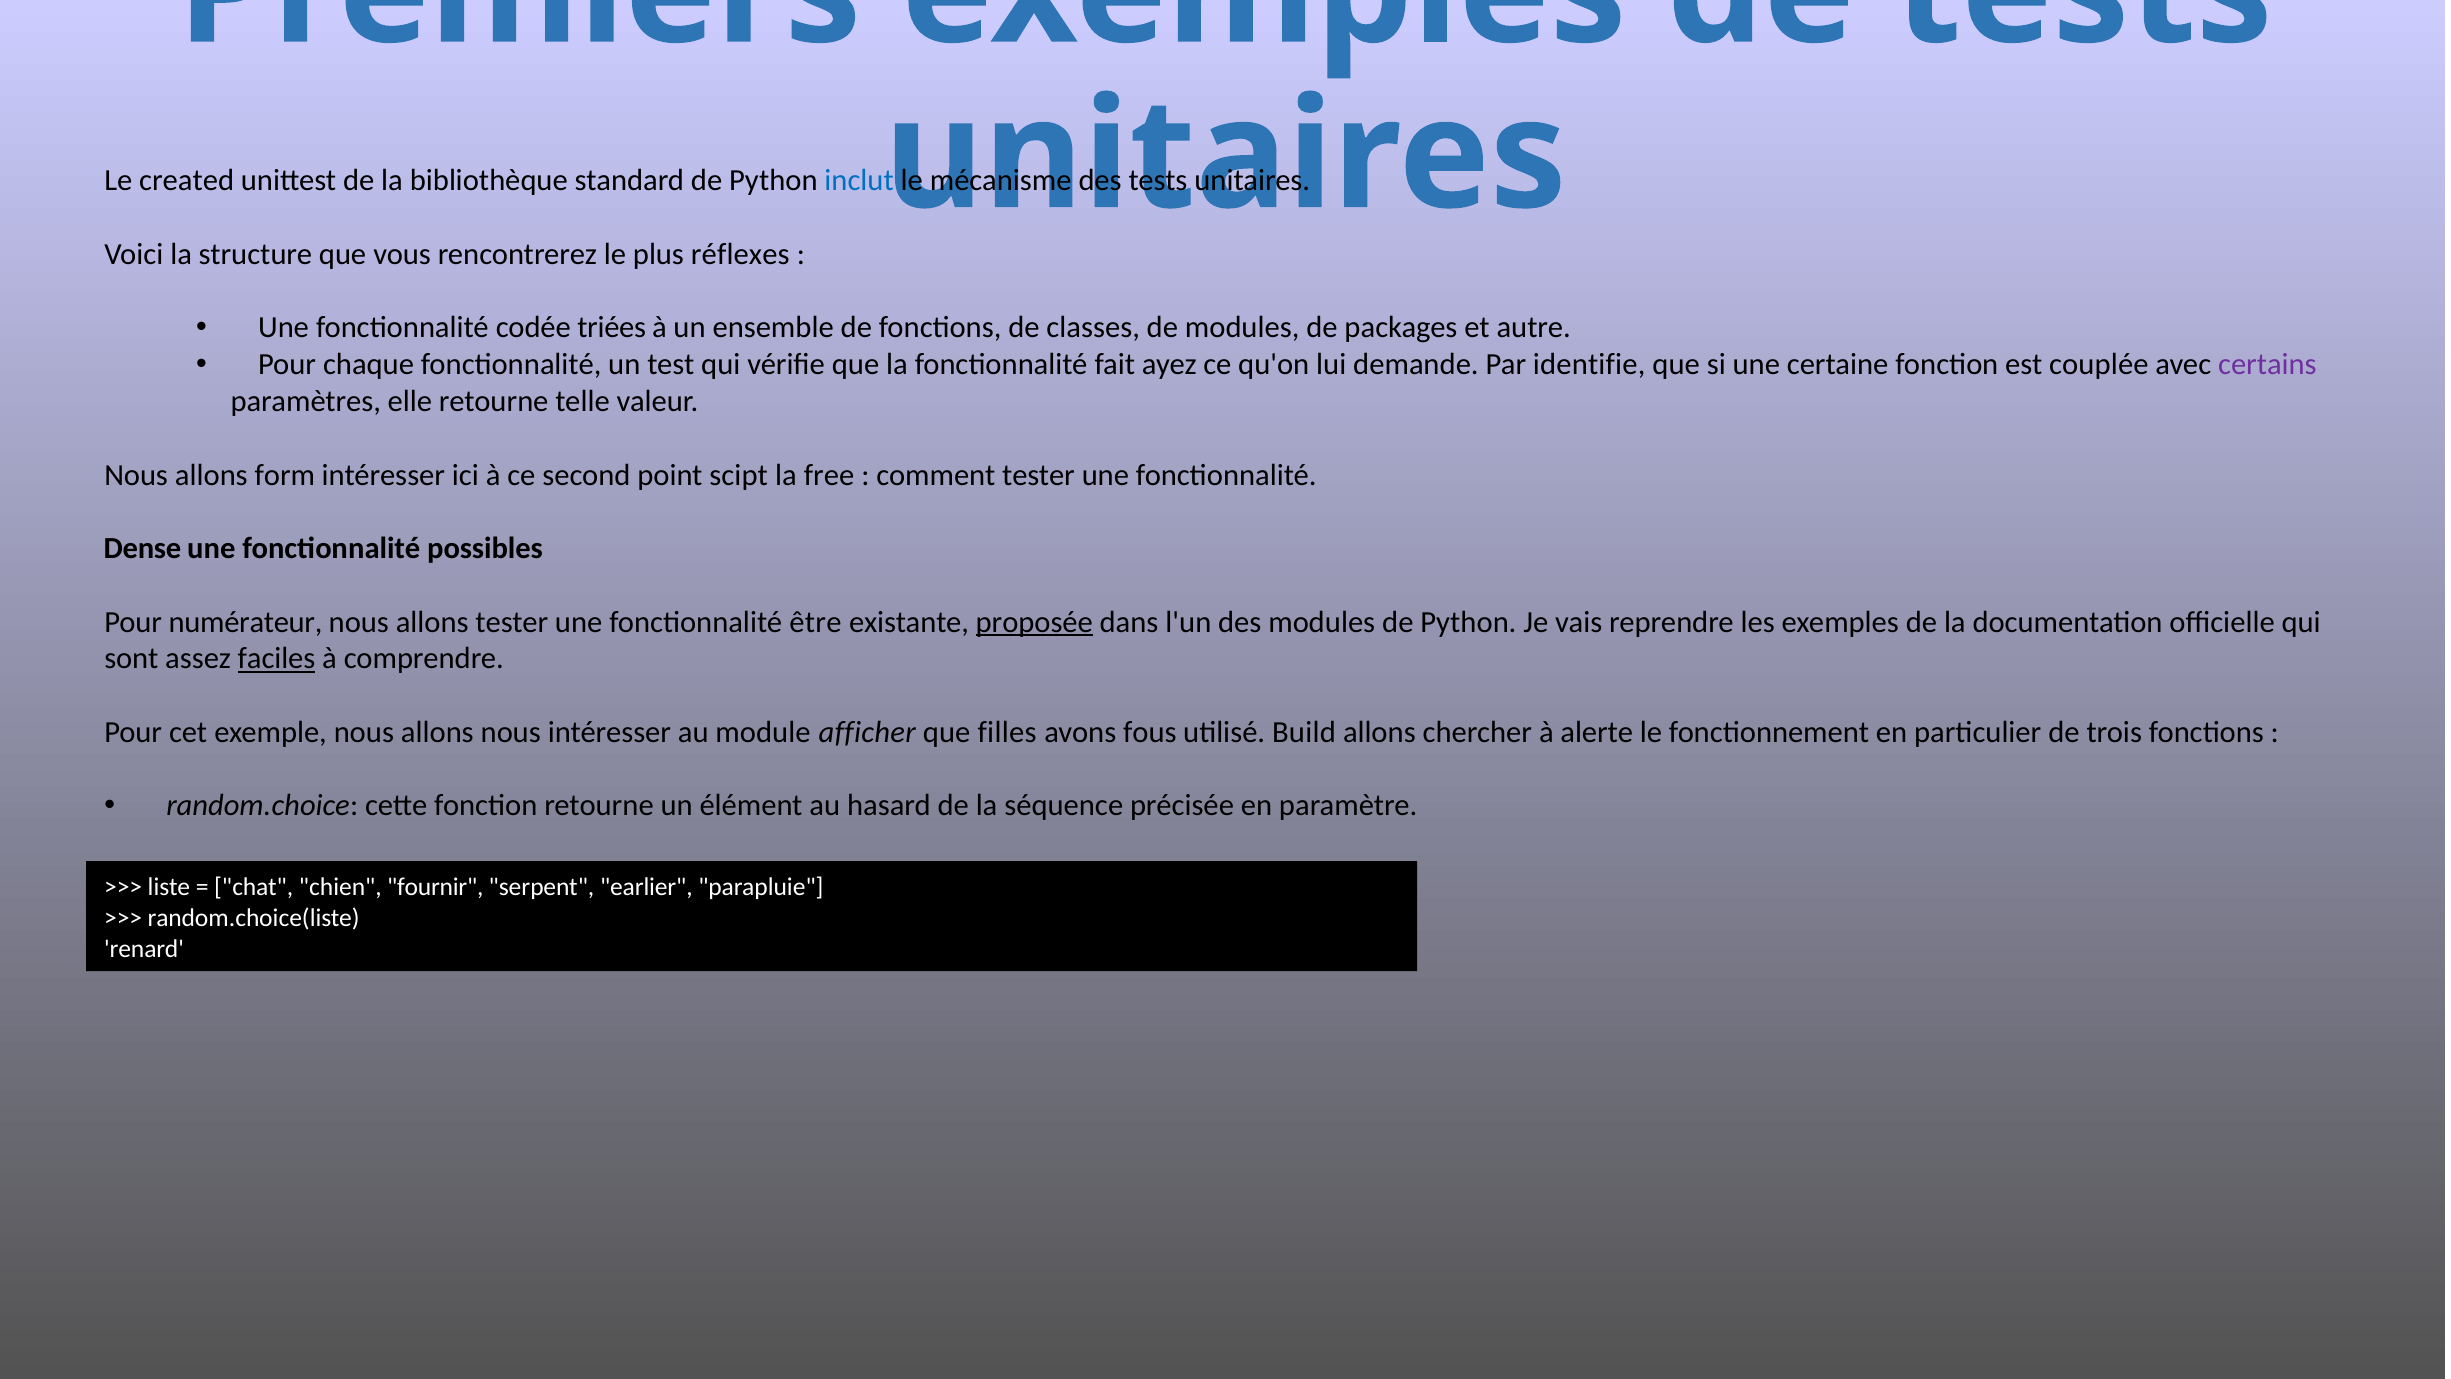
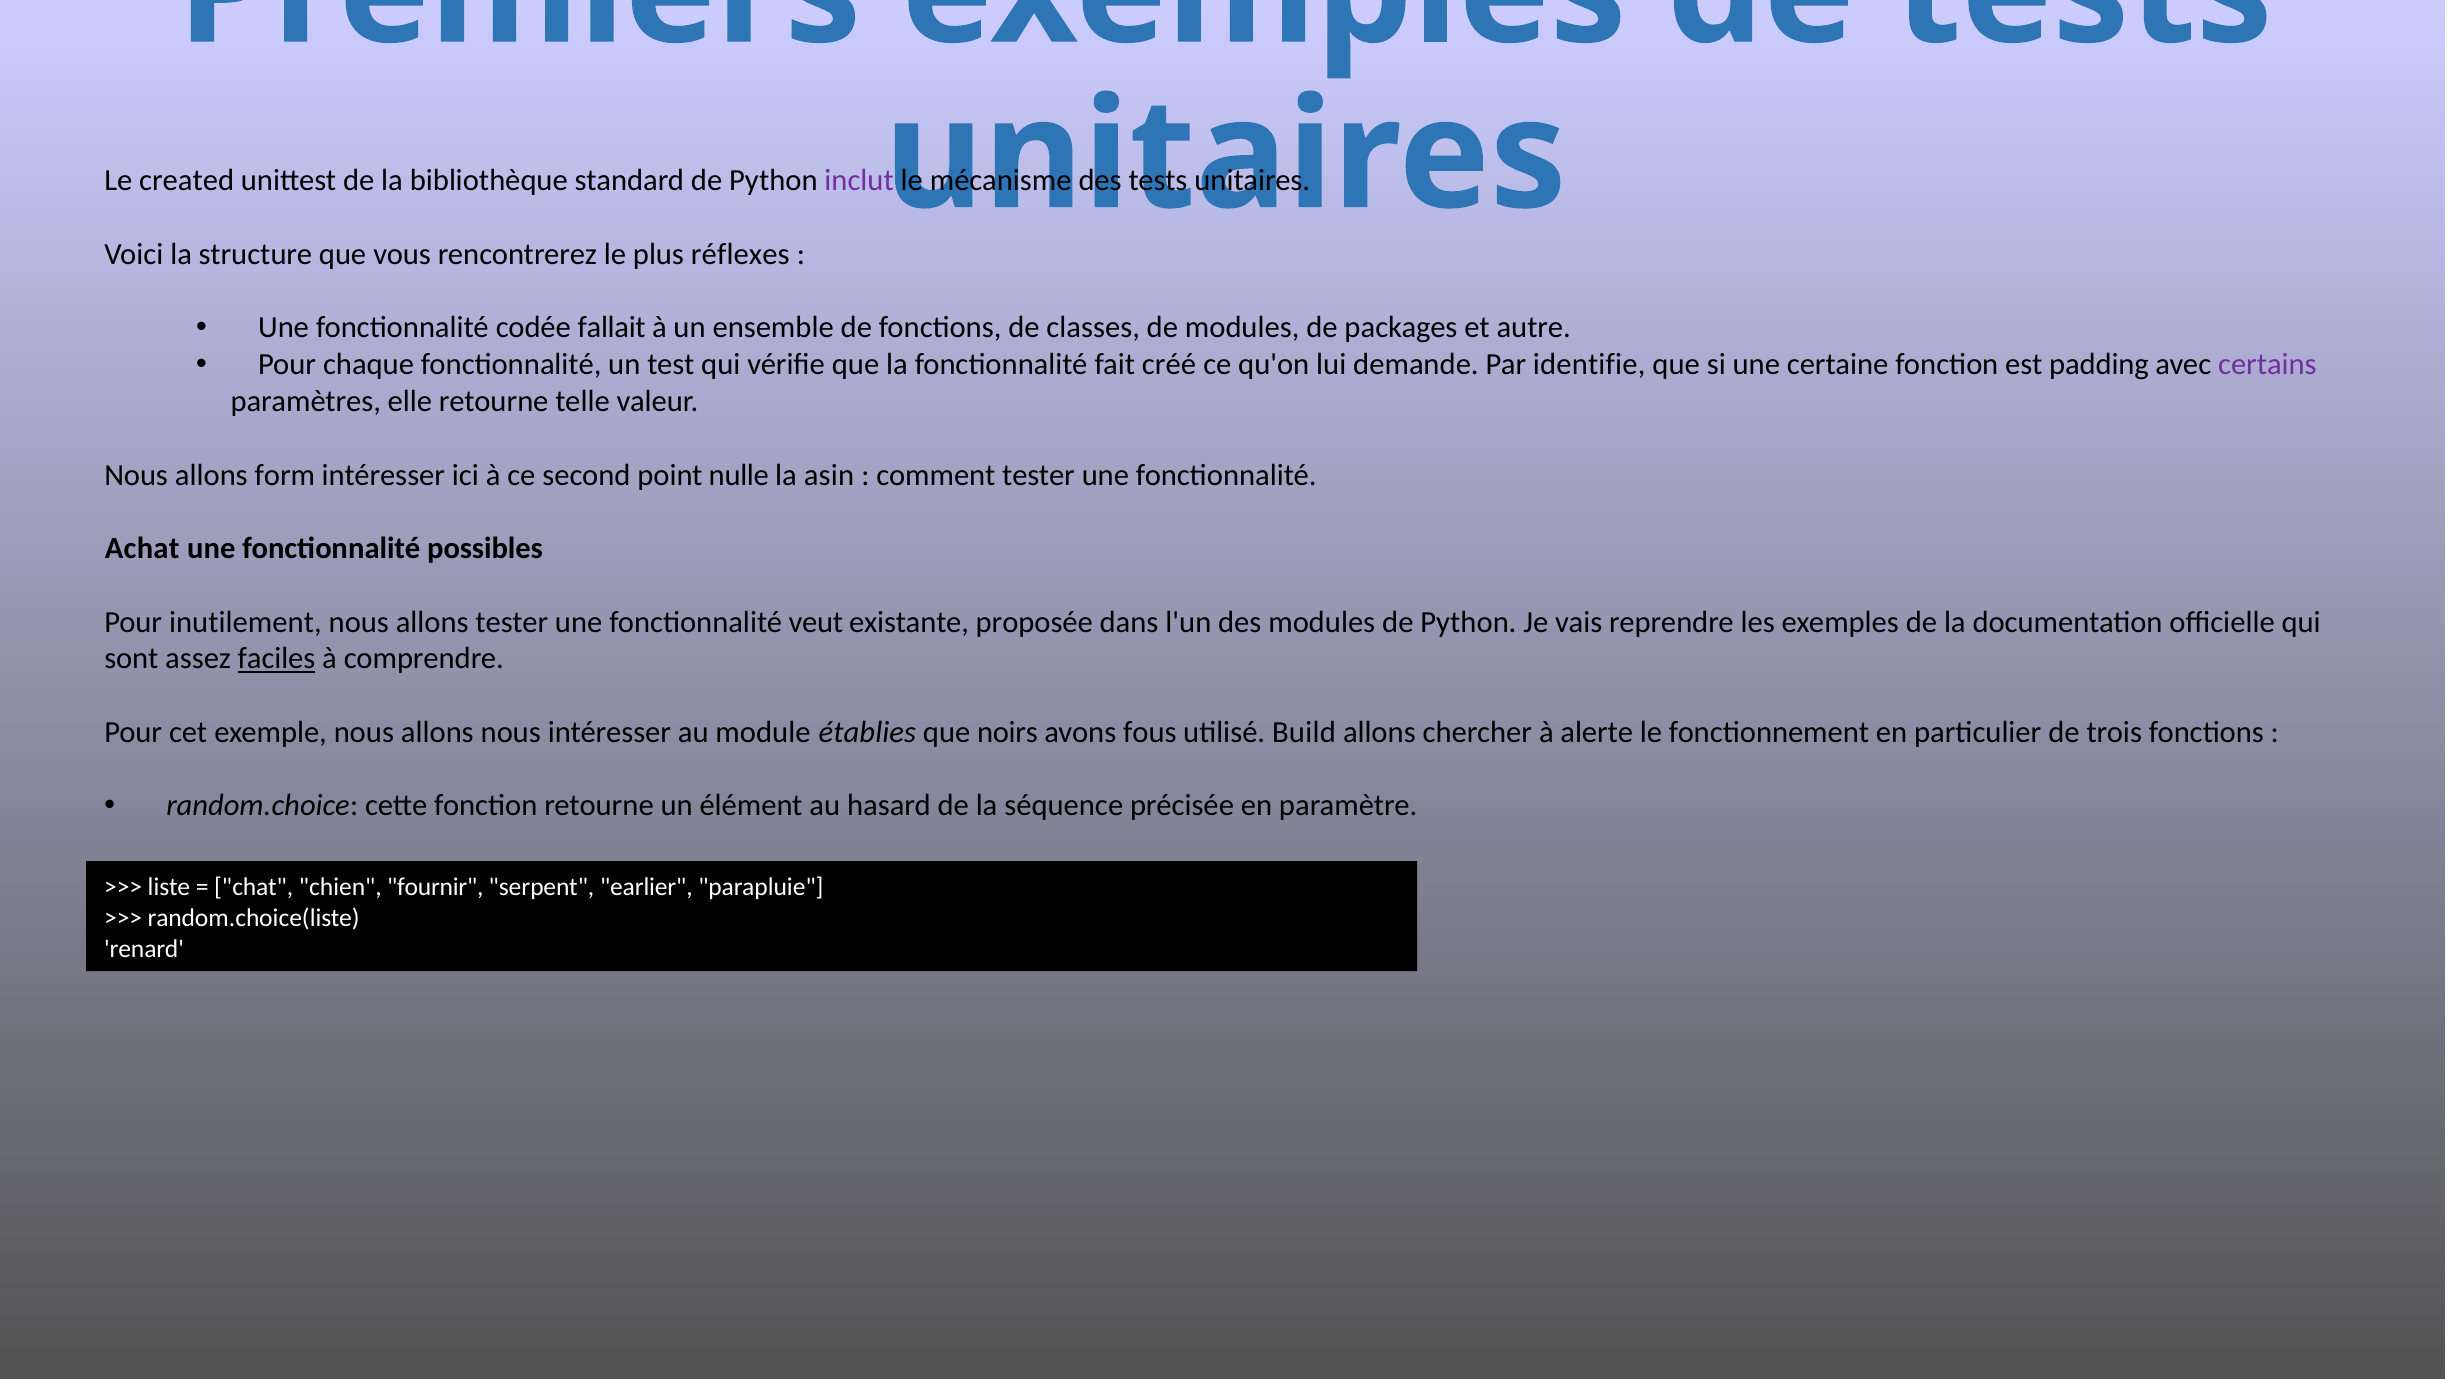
inclut colour: blue -> purple (859, 181)
triées: triées -> fallait (612, 328)
ayez: ayez -> créé (1169, 364)
couplée: couplée -> padding (2099, 364)
scipt: scipt -> nulle (739, 475)
free: free -> asin (829, 475)
Dense: Dense -> Achat (142, 548)
numérateur: numérateur -> inutilement (245, 622)
être: être -> veut (816, 622)
proposée underline: present -> none (1034, 622)
afficher: afficher -> établies (867, 732)
filles: filles -> noirs (1007, 732)
